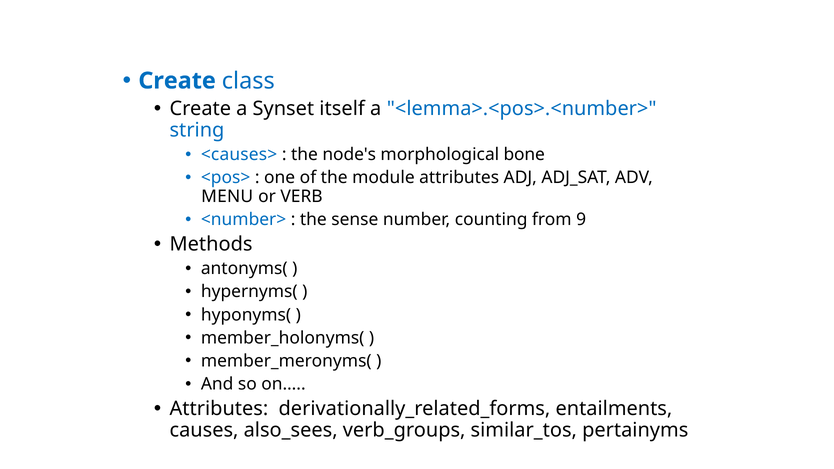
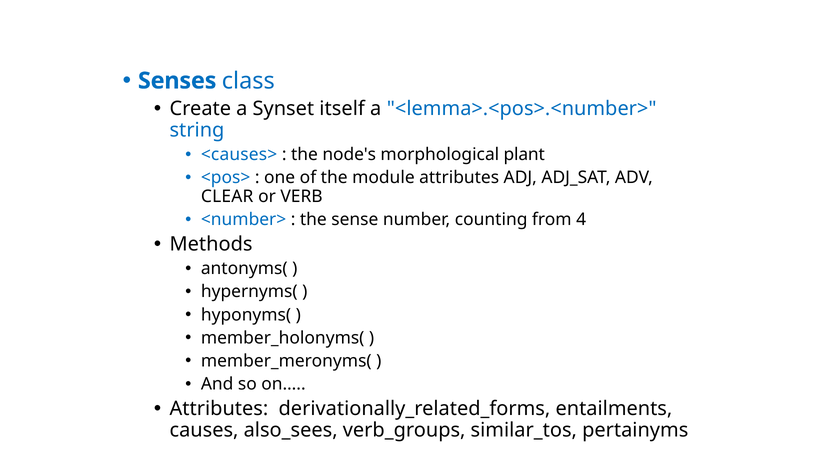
Create: Create -> Senses (177, 81)
bone: bone -> plant (524, 155)
MENU: MENU -> CLEAR (227, 197)
9: 9 -> 4 (581, 220)
